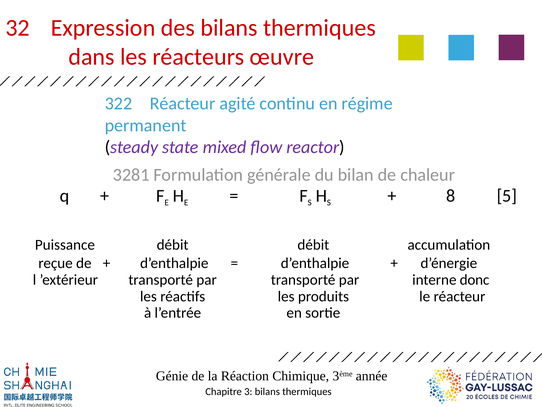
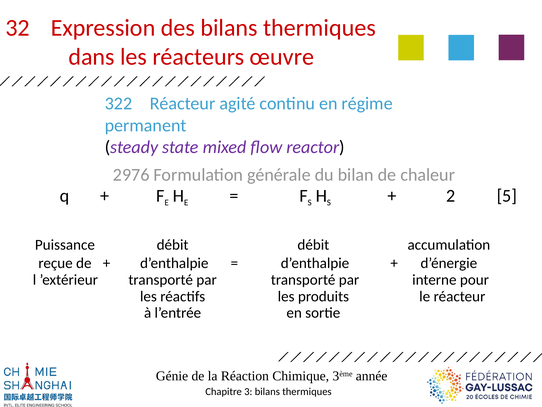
3281: 3281 -> 2976 (131, 175)
8: 8 -> 2 (451, 196)
donc: donc -> pour (474, 279)
